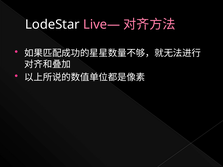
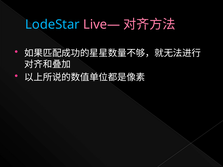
LodeStar colour: white -> light blue (52, 24)
